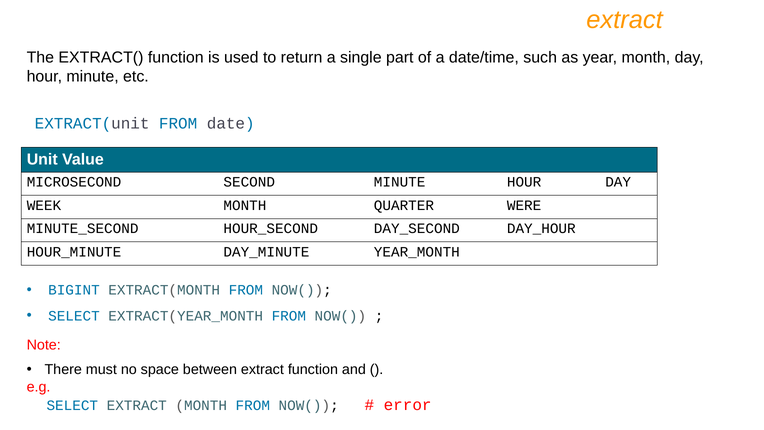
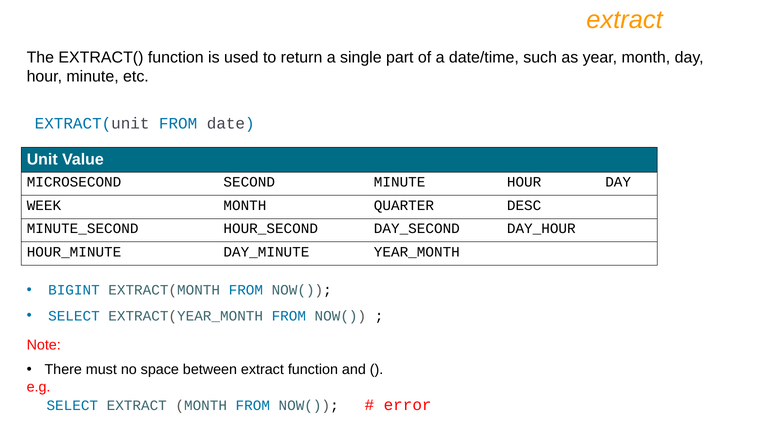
WERE: WERE -> DESC (524, 205)
